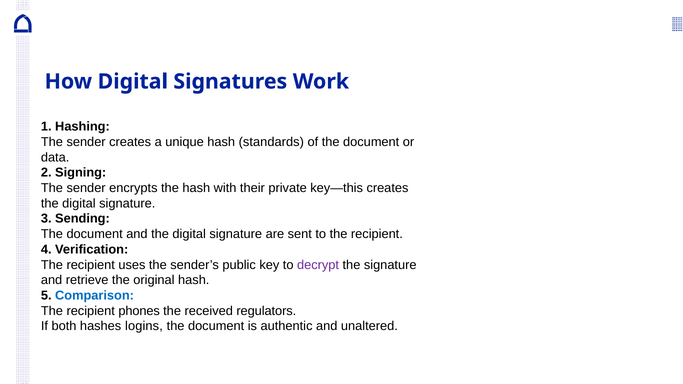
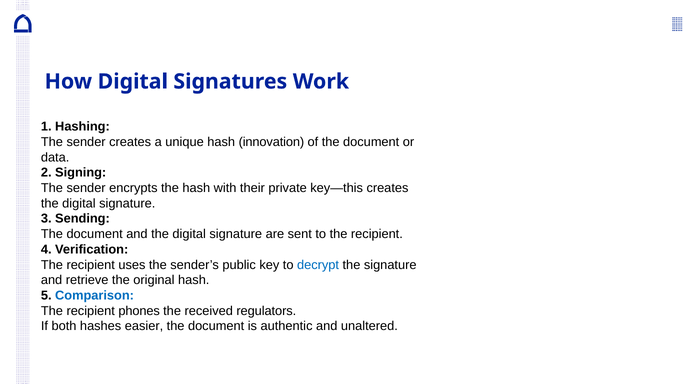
standards: standards -> innovation (271, 142)
decrypt colour: purple -> blue (318, 265)
logins: logins -> easier (144, 326)
